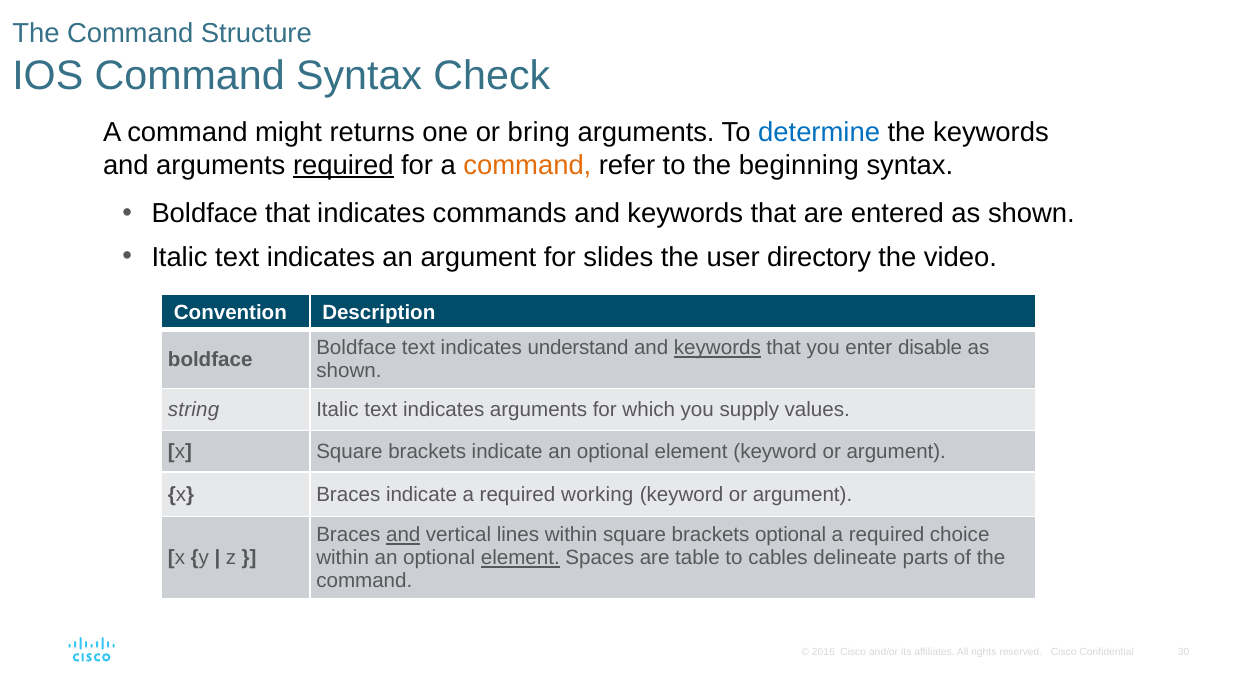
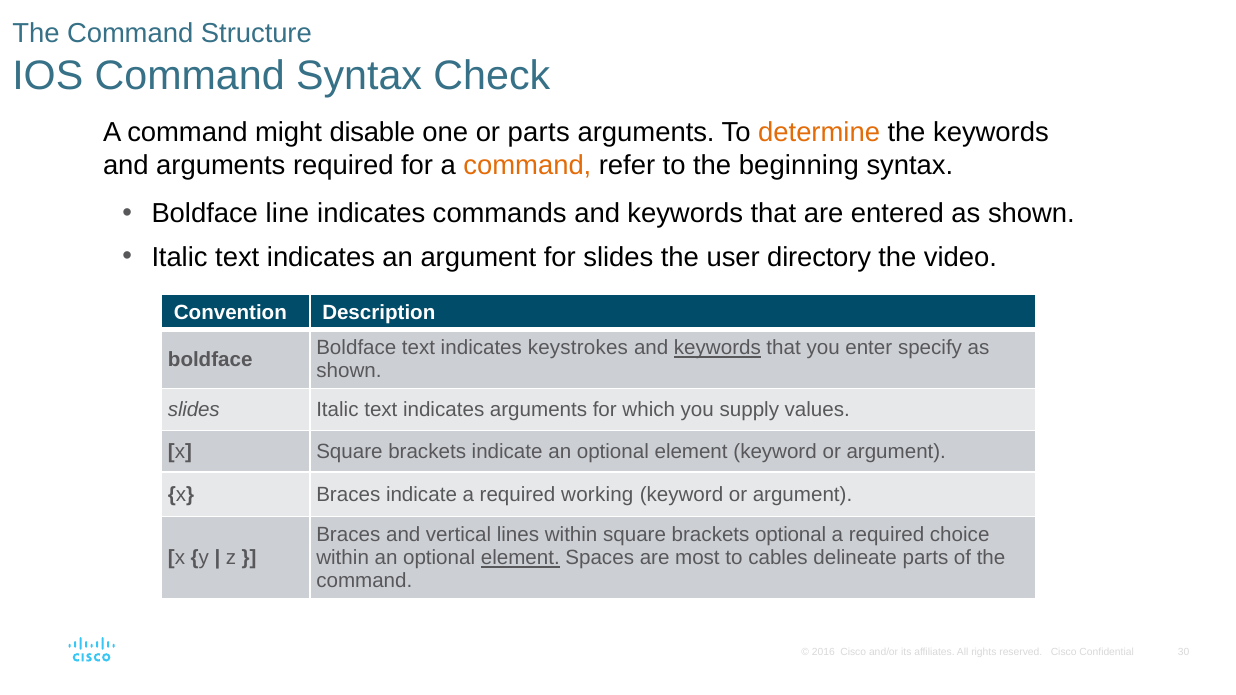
returns: returns -> disable (372, 133)
or bring: bring -> parts (539, 133)
determine colour: blue -> orange (819, 133)
required underline: present -> none (343, 165)
Boldface that: that -> line (287, 214)
understand: understand -> keystrokes (578, 348)
disable: disable -> specify (930, 348)
string: string -> slides (194, 410)
and underline: present -> none (403, 535)
table: table -> most (697, 558)
